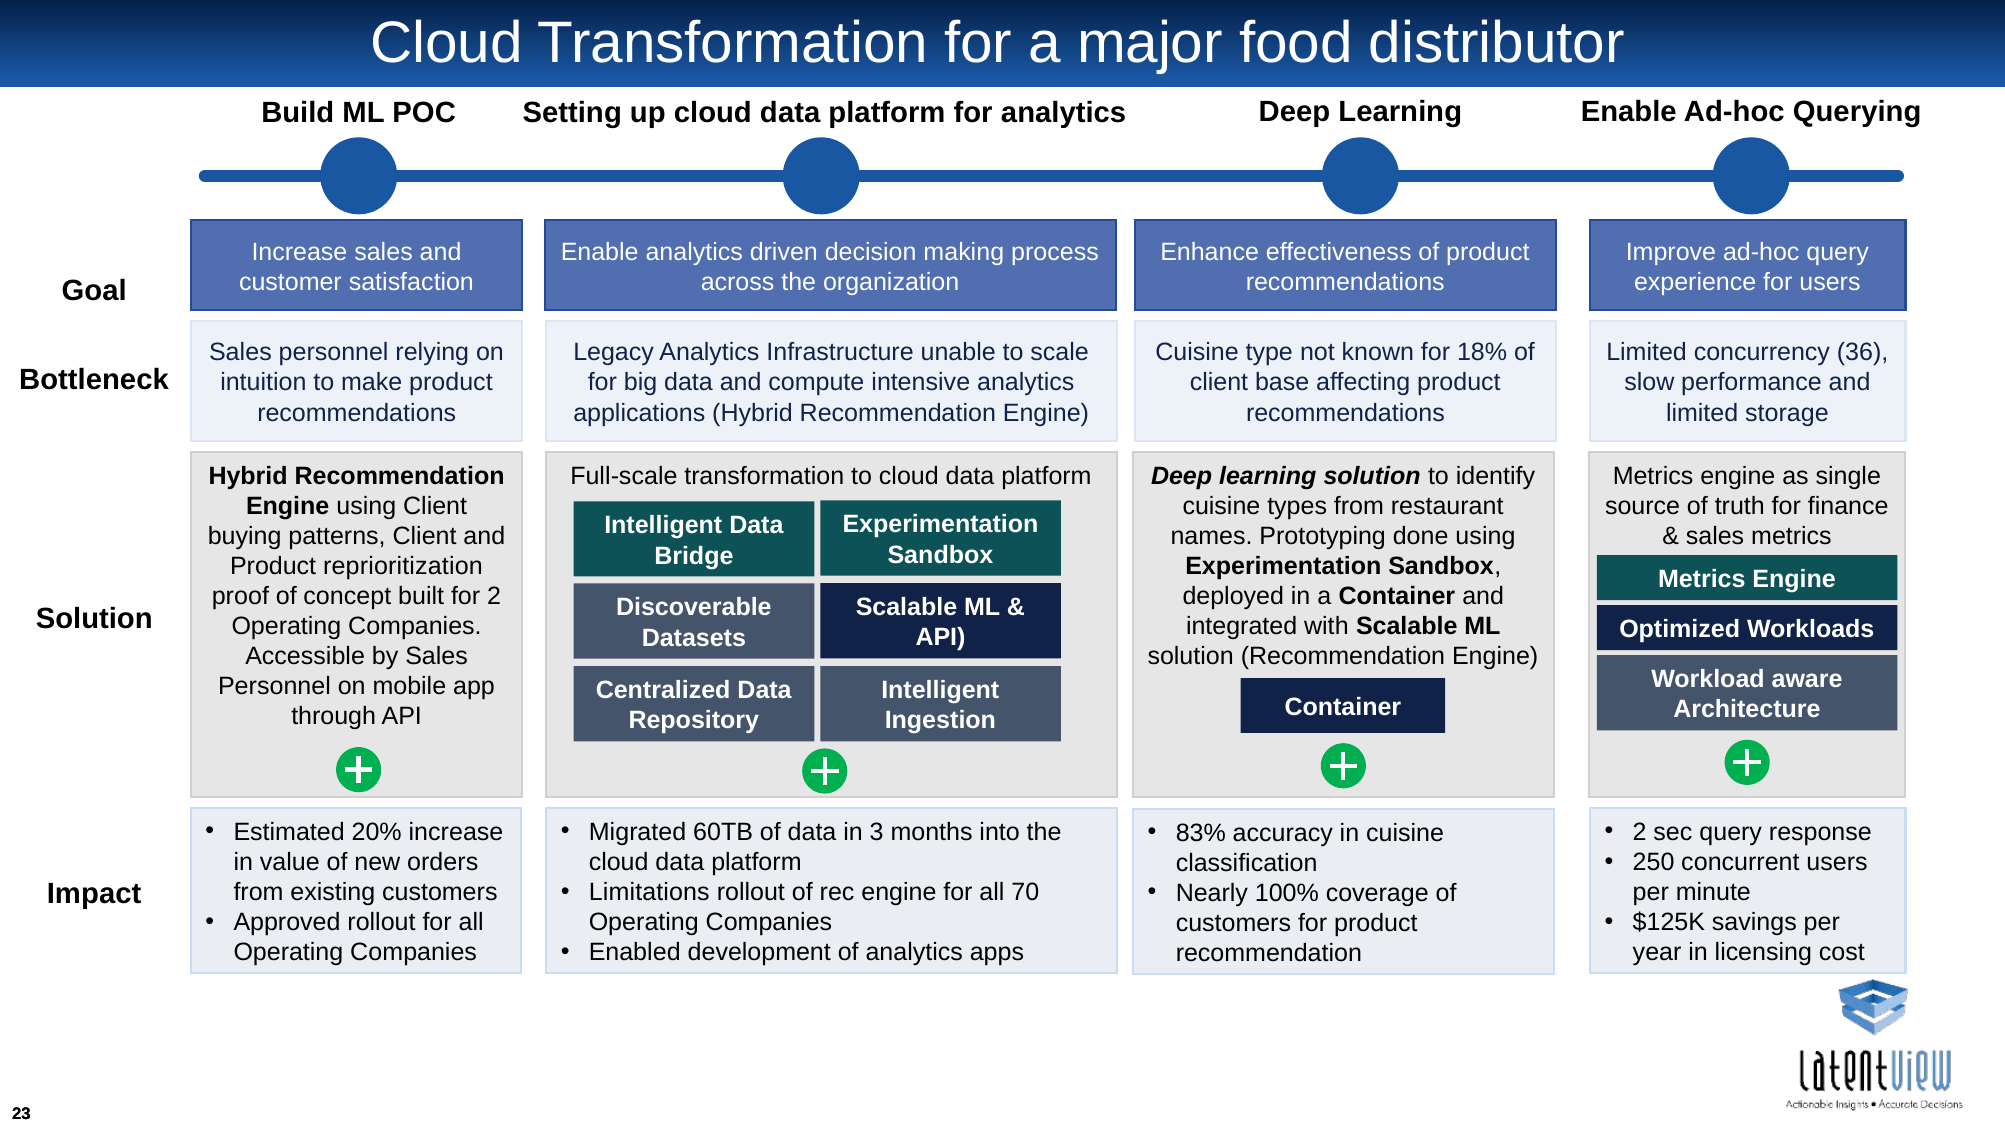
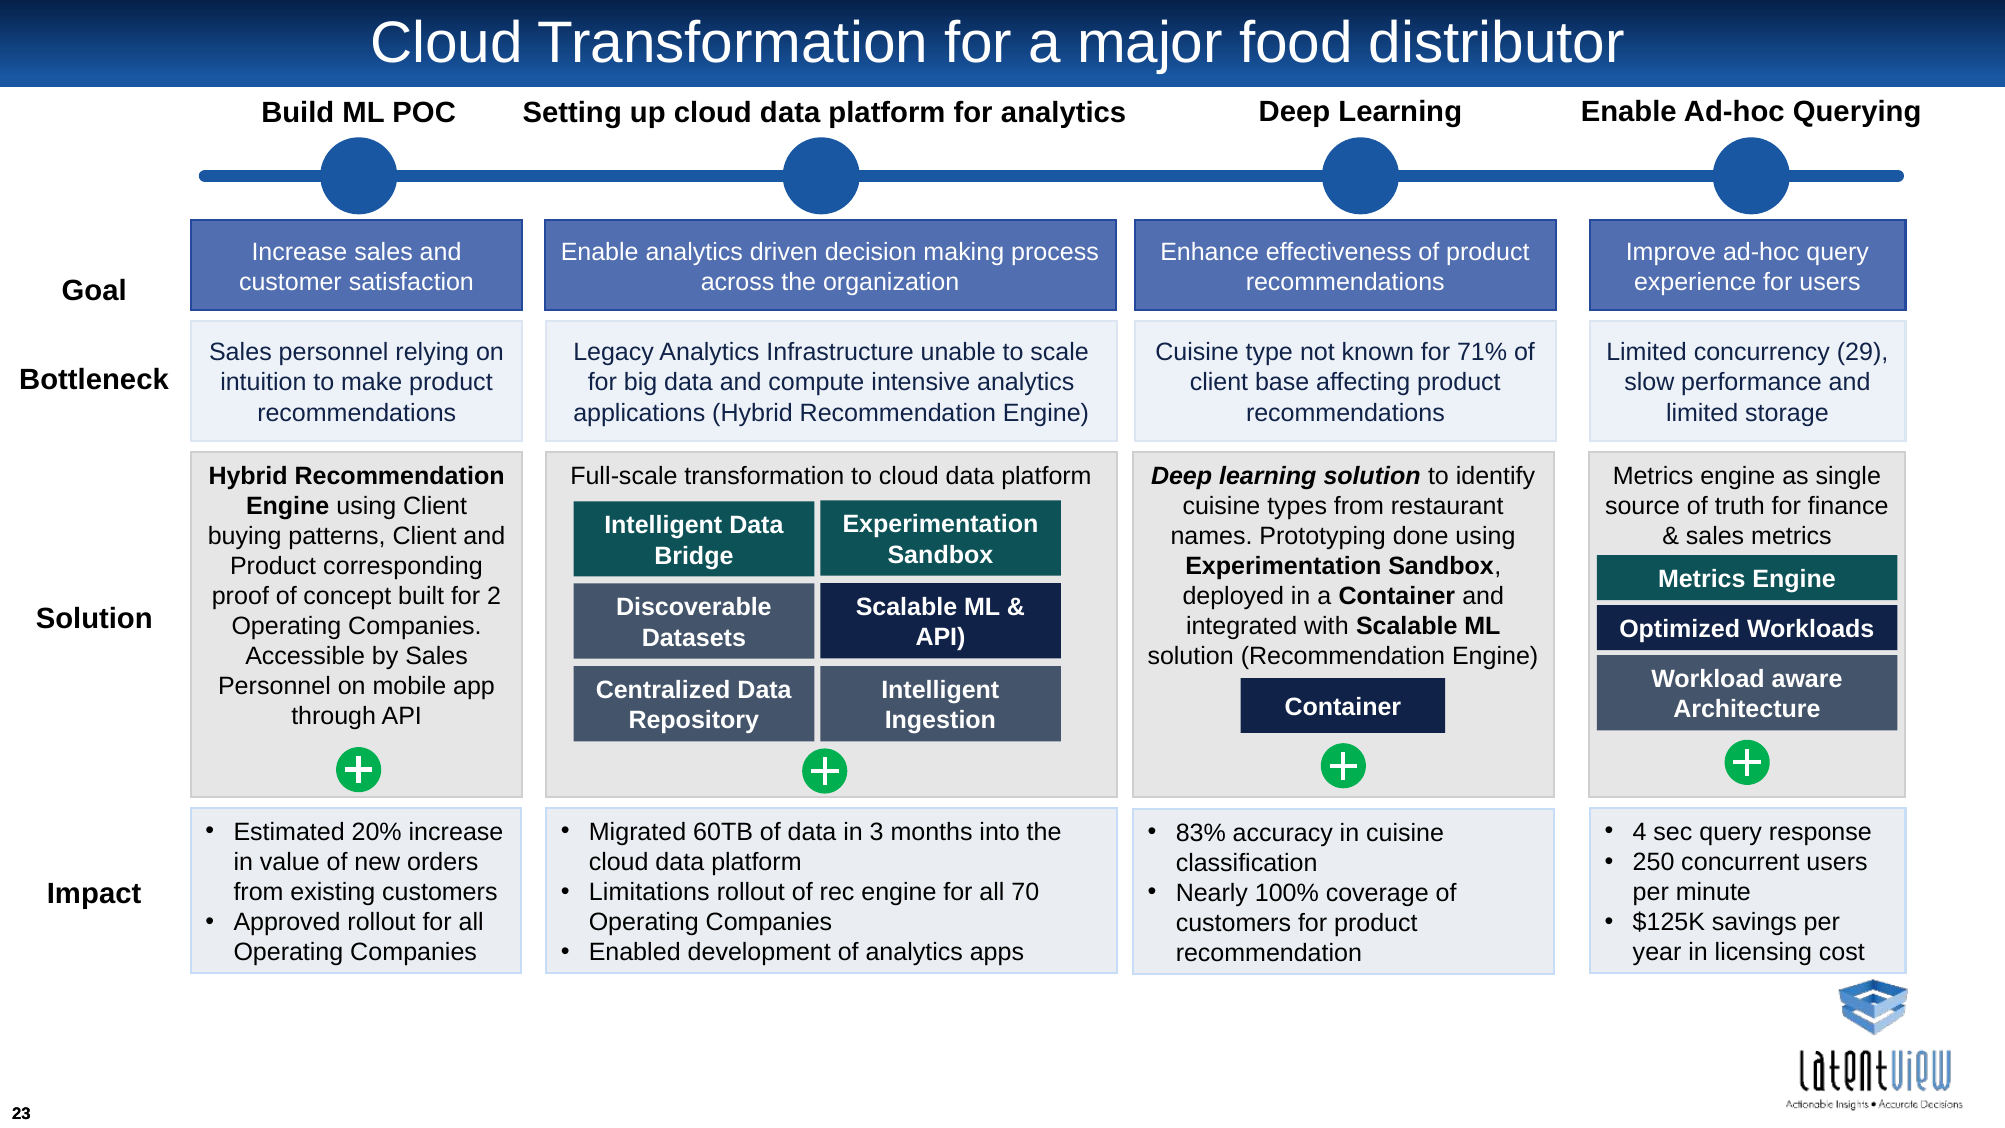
18%: 18% -> 71% (1482, 353)
36: 36 -> 29 (1863, 353)
reprioritization: reprioritization -> corresponding (403, 566)
2: 2 -> 4 (1640, 832)
